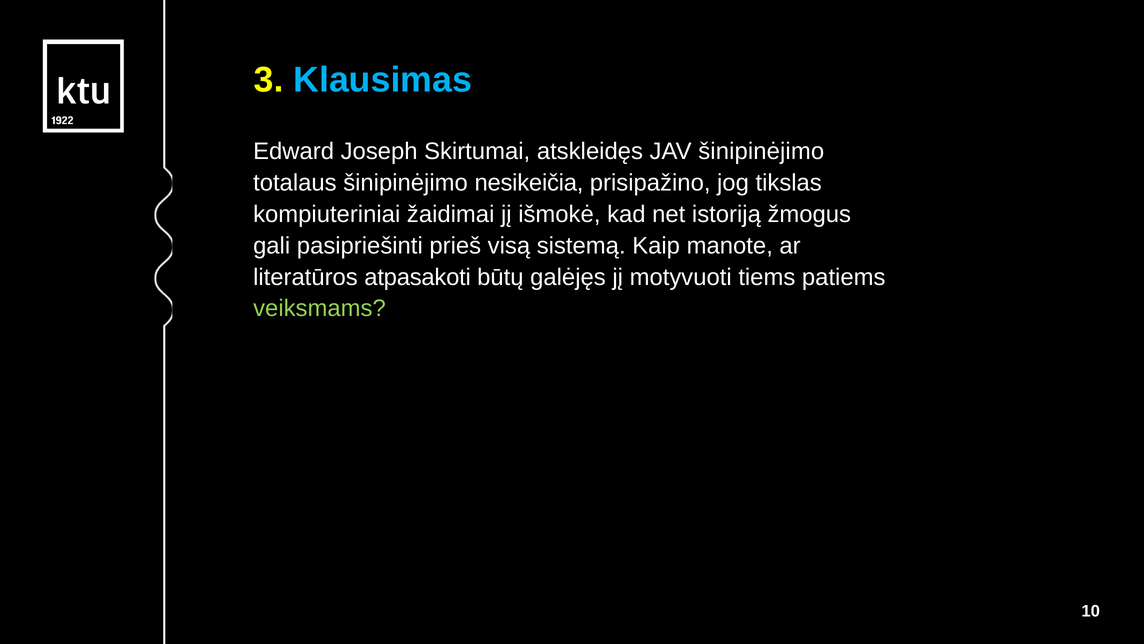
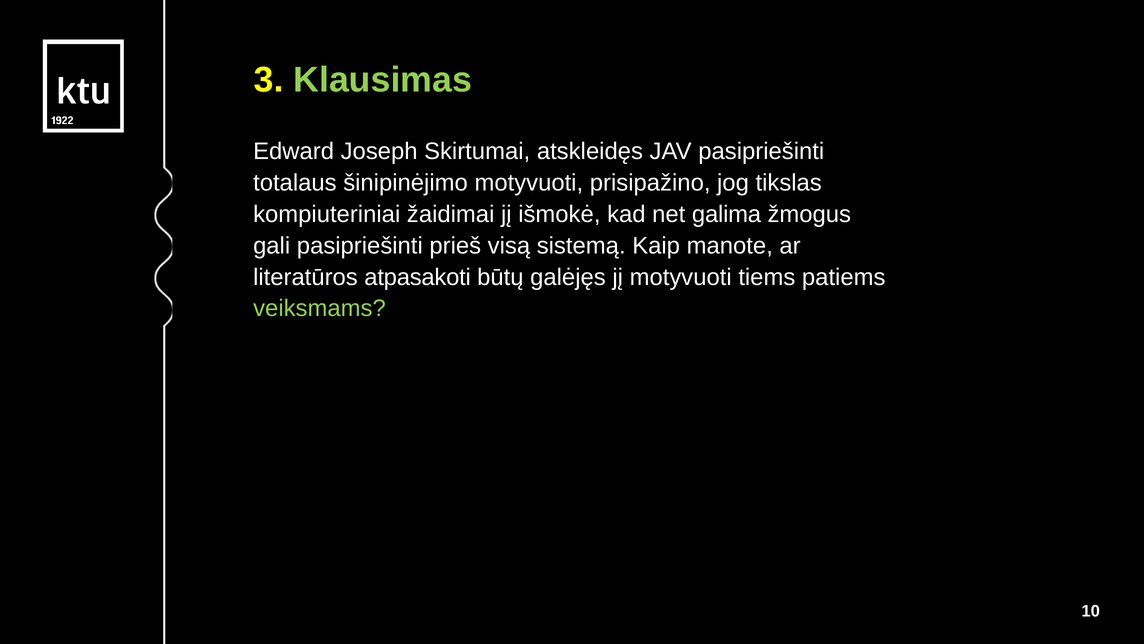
Klausimas colour: light blue -> light green (383, 80)
JAV šinipinėjimo: šinipinėjimo -> pasipriešinti (761, 151)
šinipinėjimo nesikeičia: nesikeičia -> motyvuoti (529, 183)
istoriją: istoriją -> galima (727, 214)
